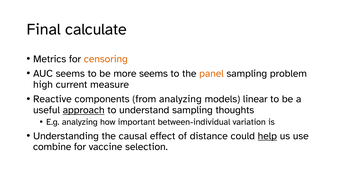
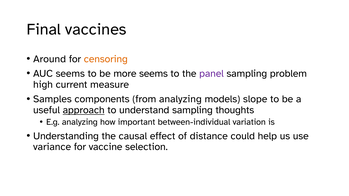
calculate: calculate -> vaccines (96, 29)
Metrics: Metrics -> Around (50, 59)
panel colour: orange -> purple (211, 74)
Reactive: Reactive -> Samples (52, 99)
linear: linear -> slope (255, 99)
help underline: present -> none (267, 136)
combine: combine -> variance (52, 147)
